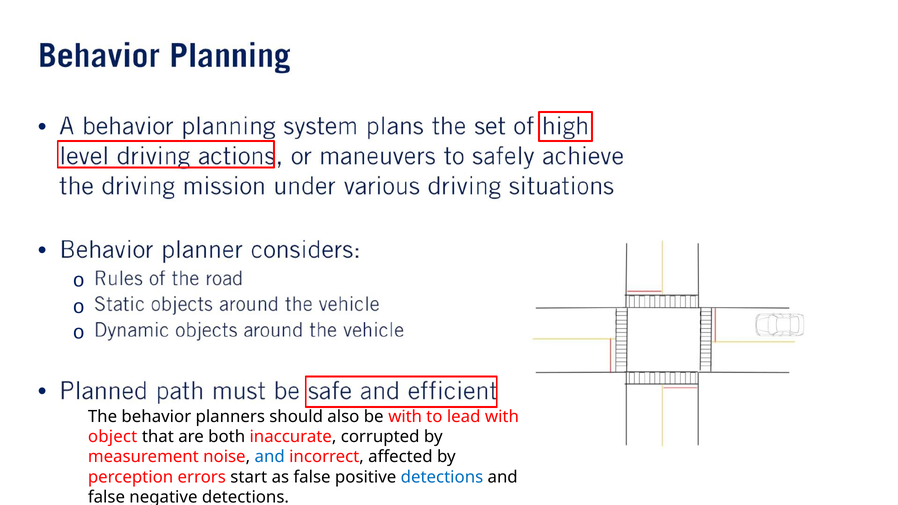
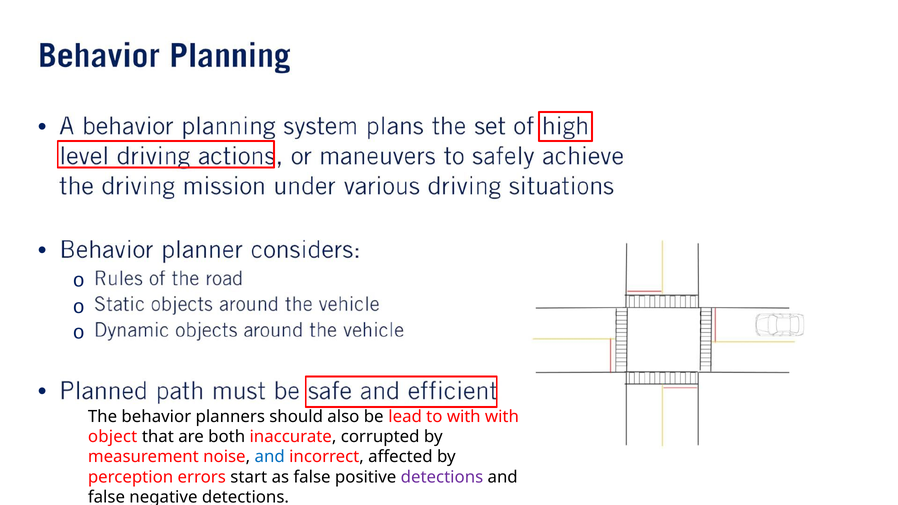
be with: with -> lead (405, 417)
to lead: lead -> with (464, 417)
detections colour: blue -> purple (442, 477)
